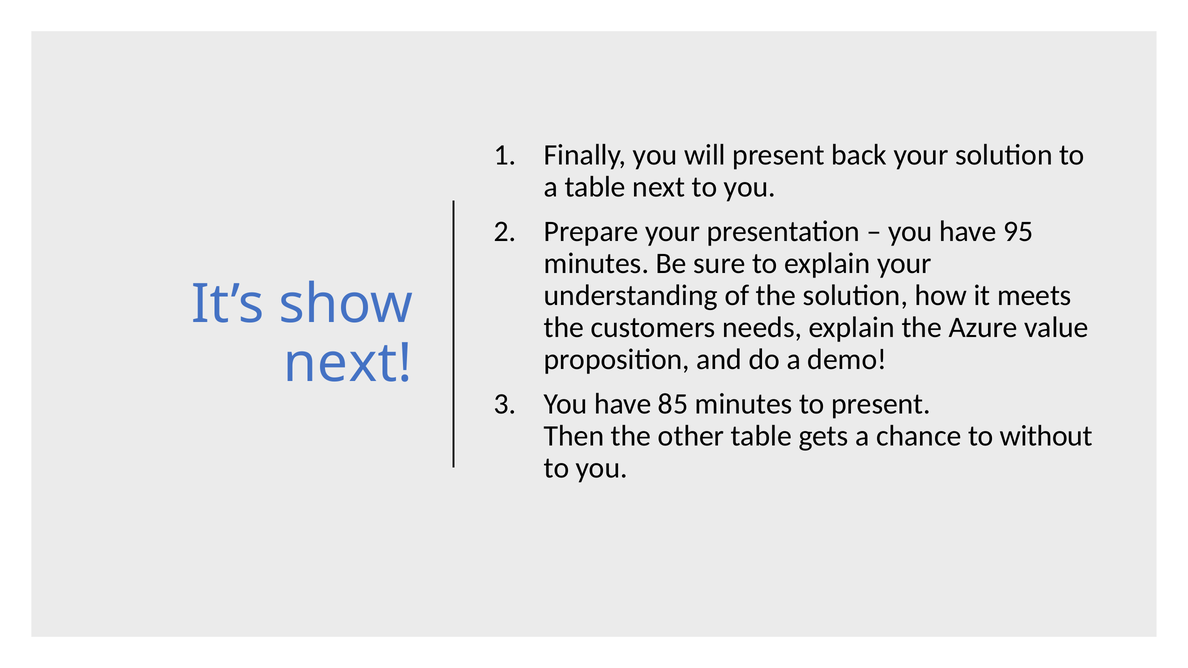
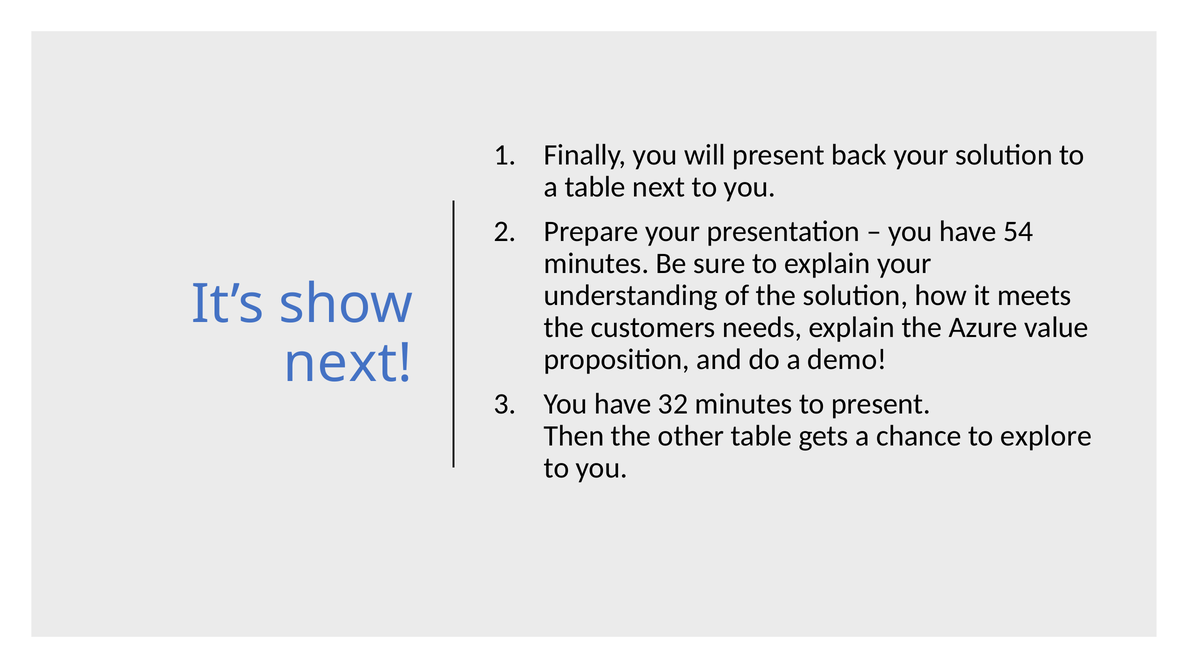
95: 95 -> 54 (1018, 232)
85: 85 -> 32 (673, 404)
without: without -> explore (1046, 436)
